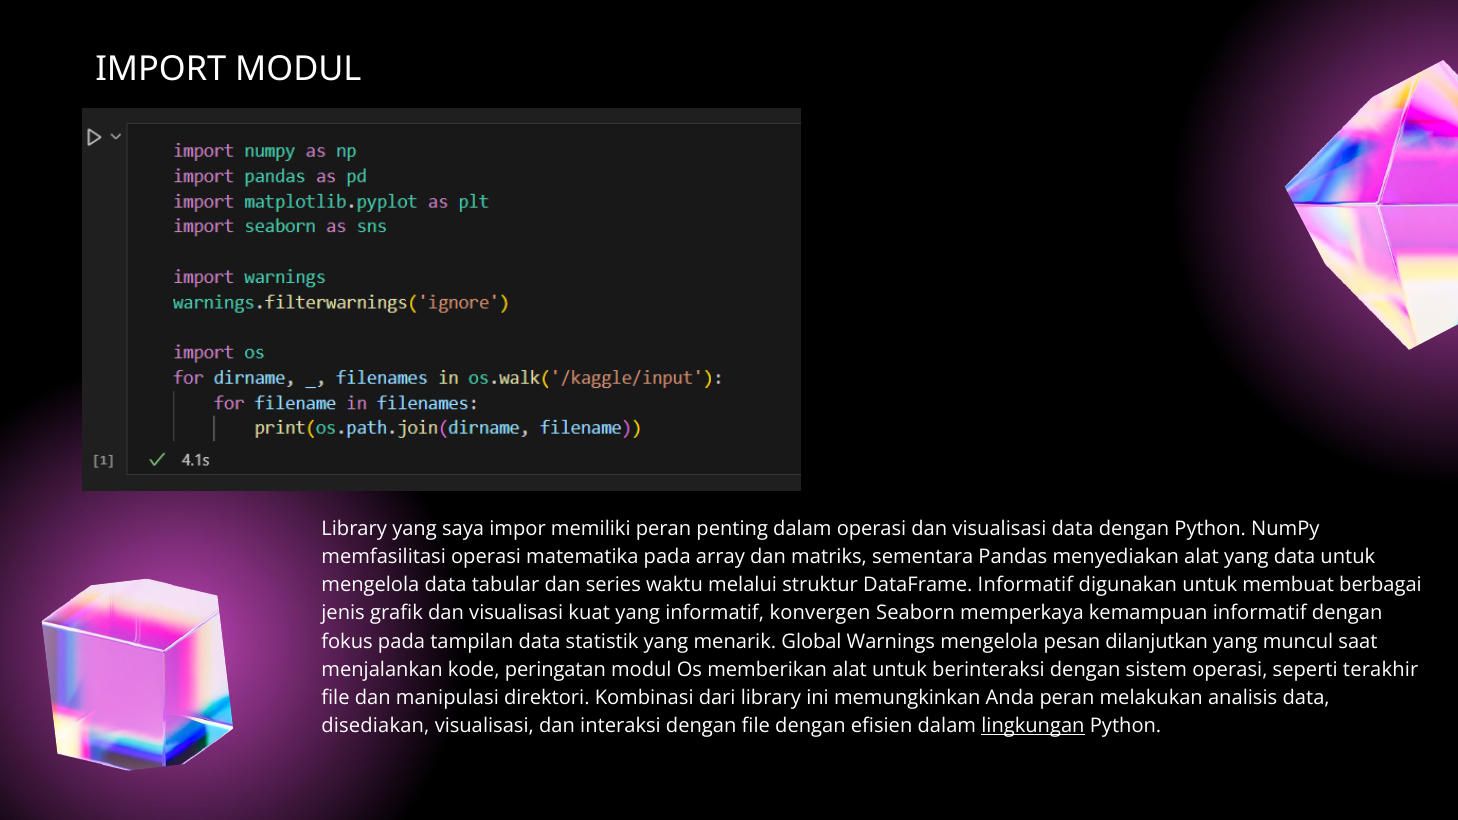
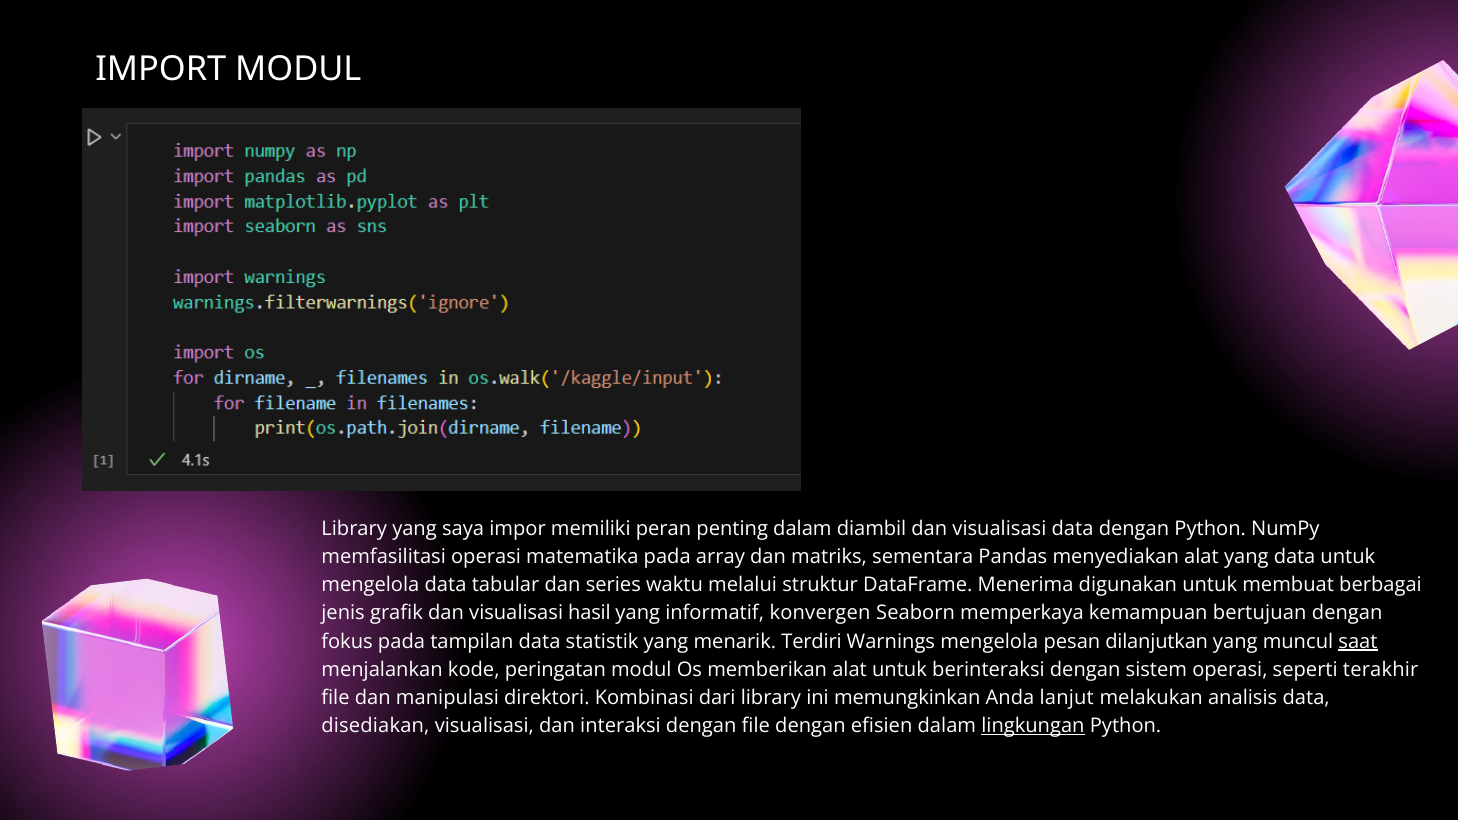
dalam operasi: operasi -> diambil (872, 529)
DataFrame Informatif: Informatif -> Menerima (1026, 585)
kuat: kuat -> hasil (589, 613)
kemampuan informatif: informatif -> bertujuan (1260, 613)
Global: Global -> Terdiri (812, 642)
saat underline: none -> present (1358, 642)
Anda peran: peran -> lanjut (1067, 698)
